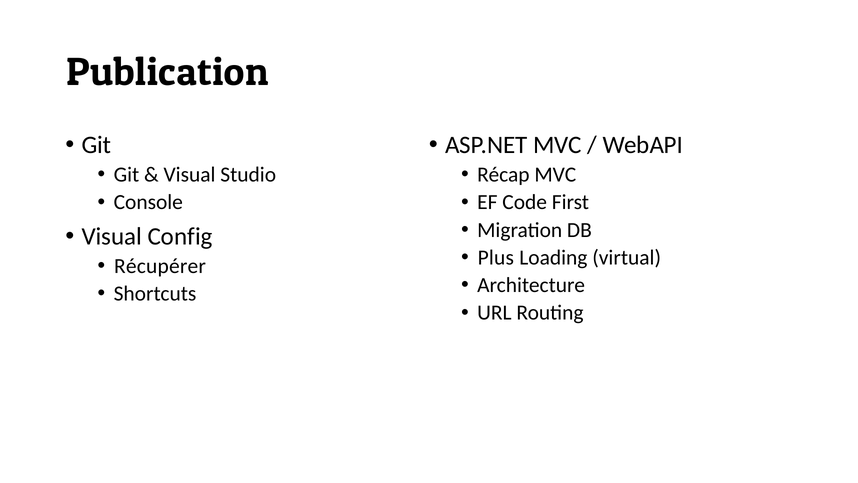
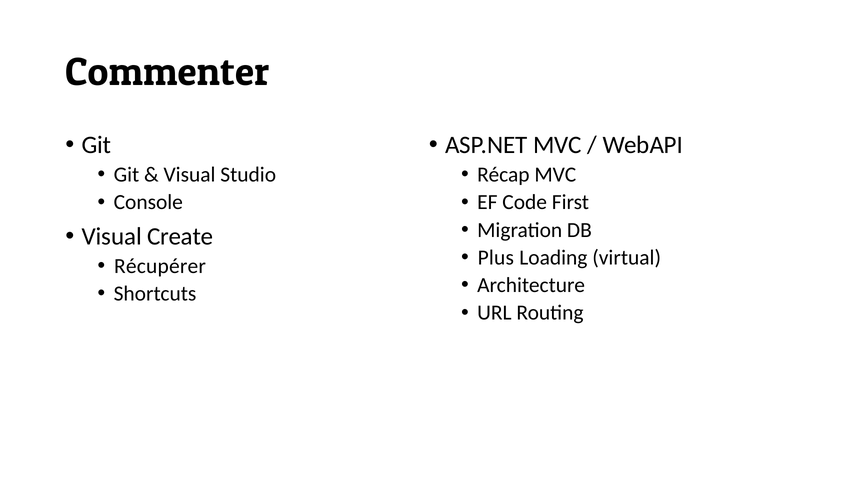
Publication: Publication -> Commenter (167, 72)
Config: Config -> Create (180, 236)
